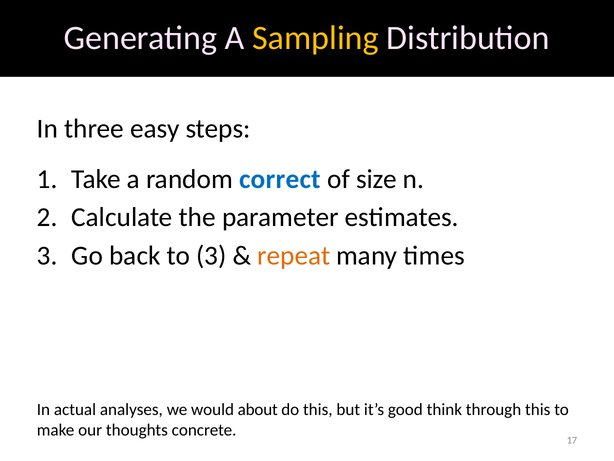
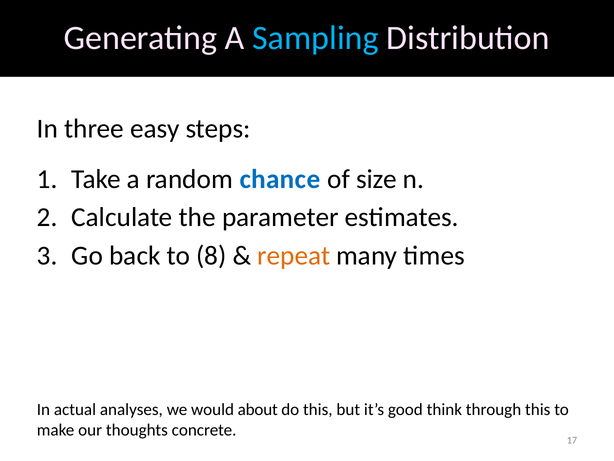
Sampling colour: yellow -> light blue (315, 38)
correct: correct -> chance (280, 179)
to 3: 3 -> 8 (211, 255)
